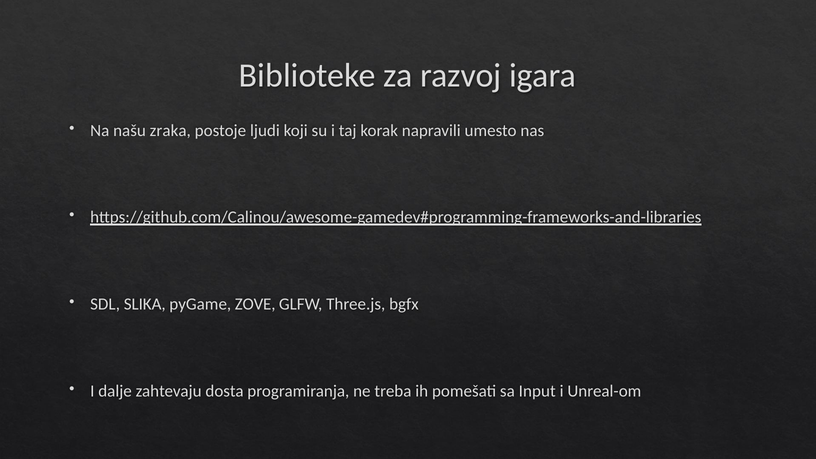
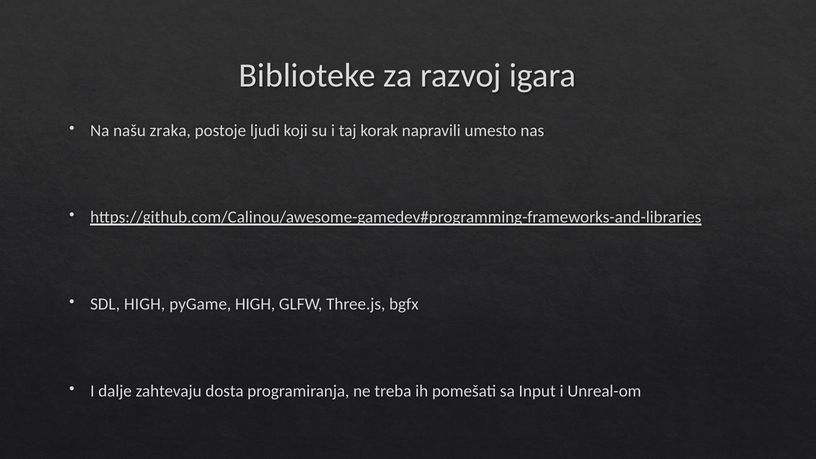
SDL SLIKA: SLIKA -> HIGH (145, 304)
pyGame ZOVE: ZOVE -> HIGH (255, 304)
